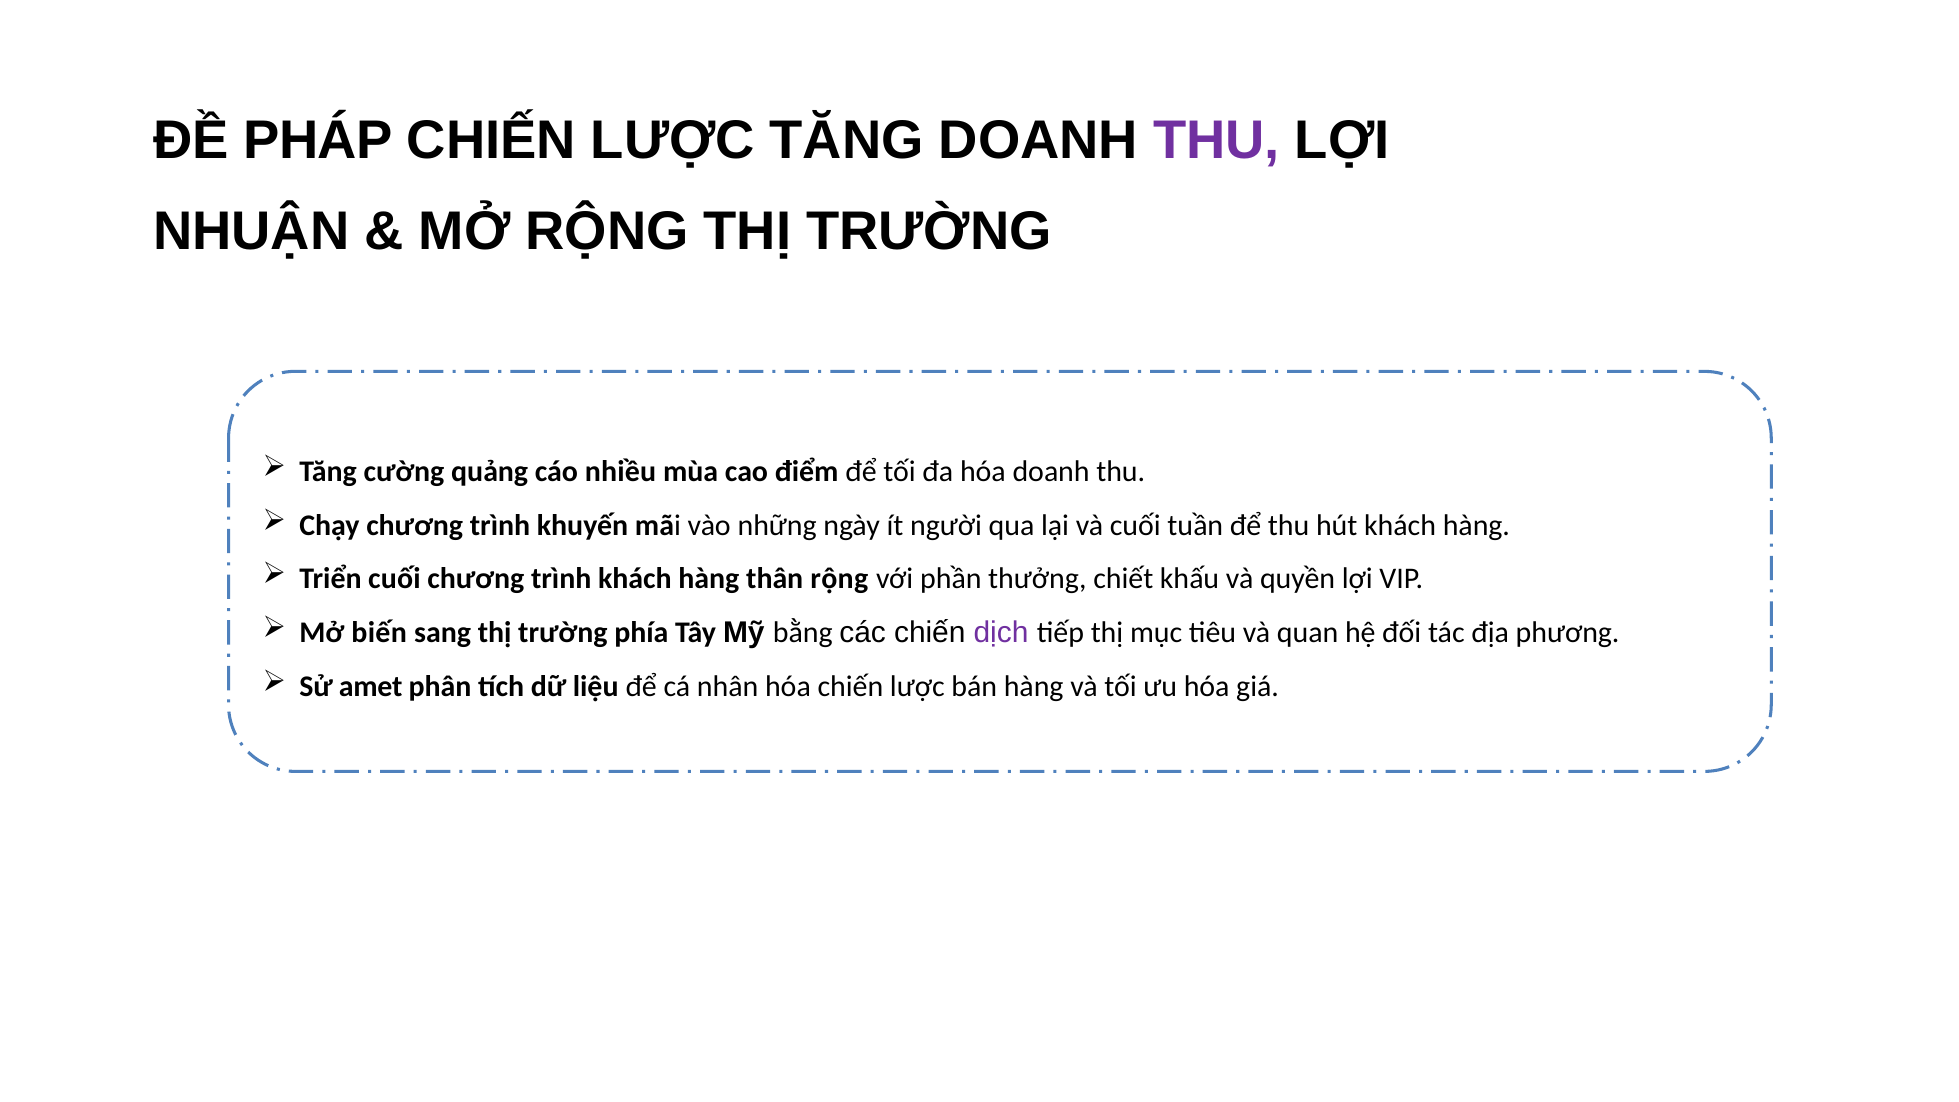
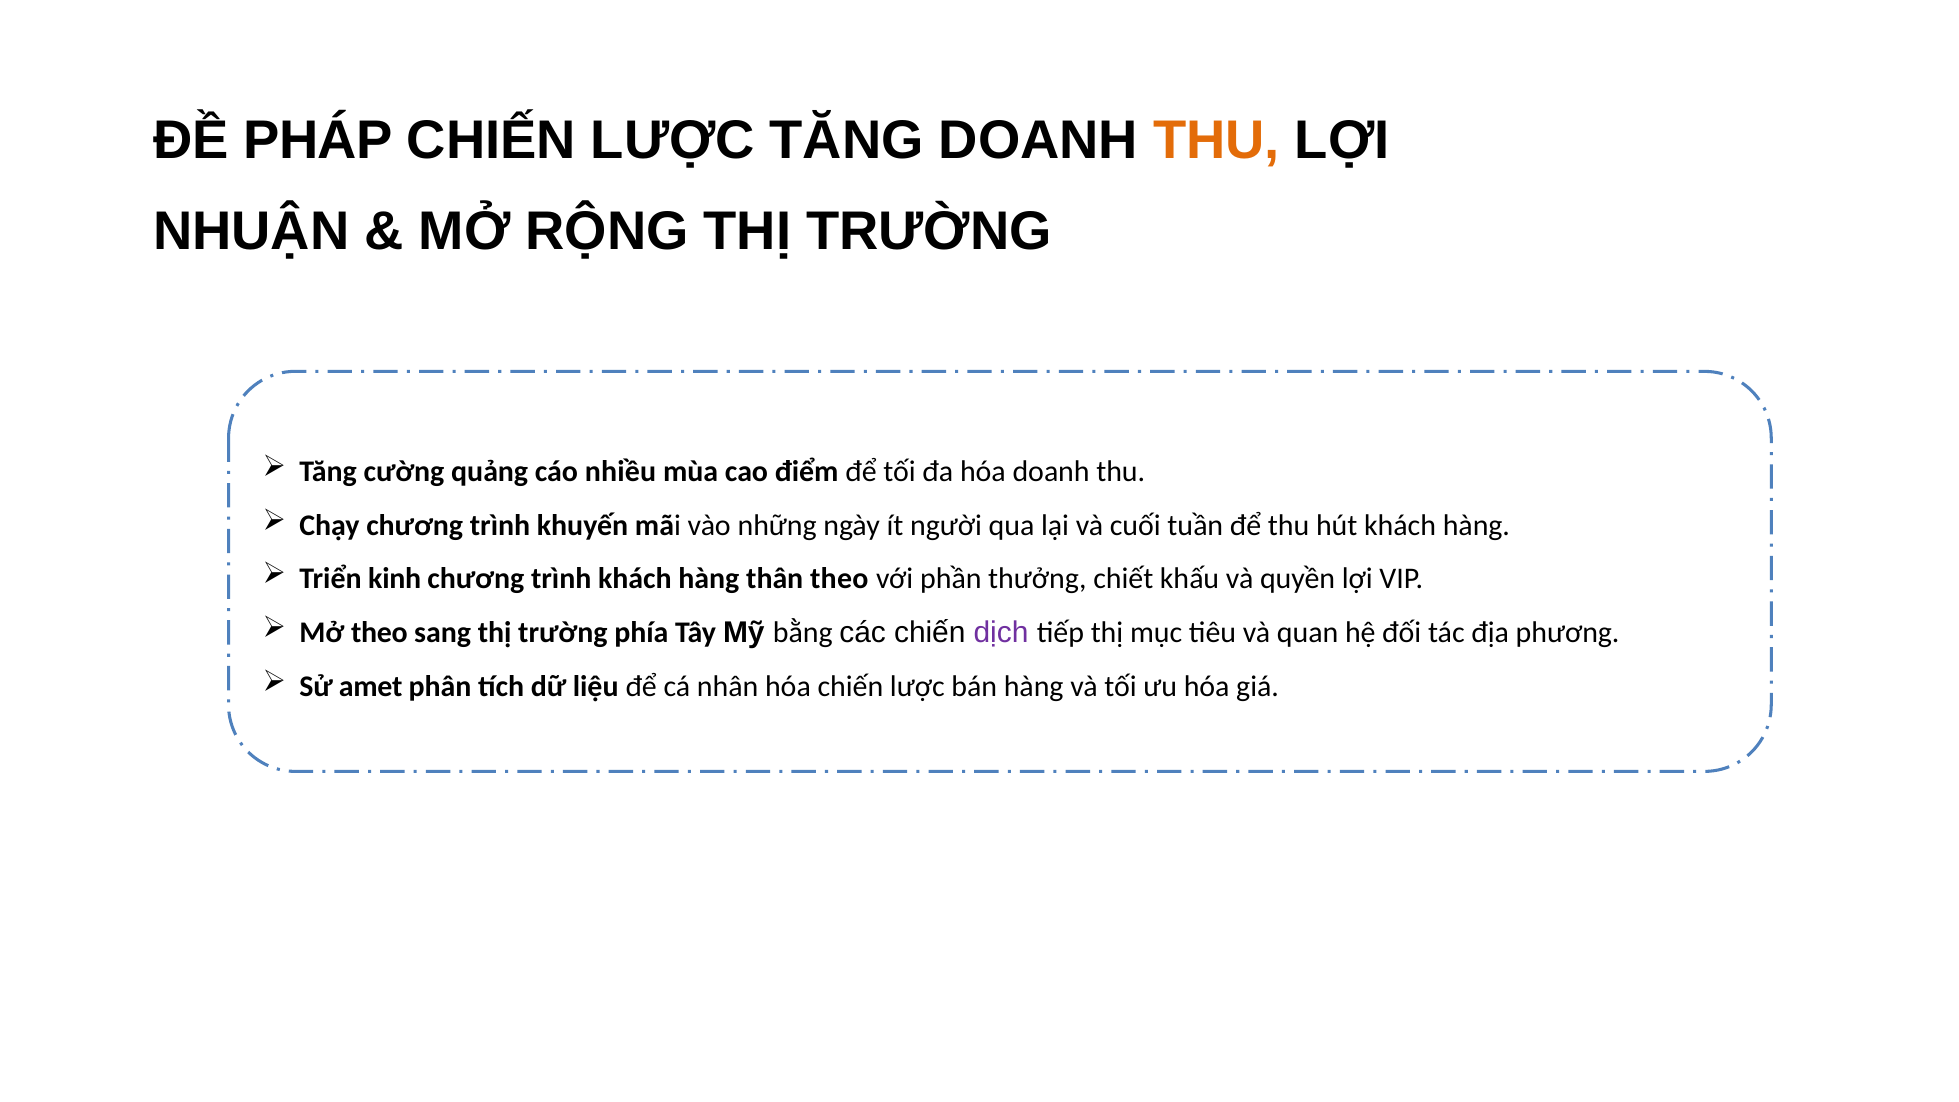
THU colour: purple -> orange (1216, 140)
Triển cuối: cuối -> kinh (395, 579)
thân rộng: rộng -> theo (839, 579)
Mở biến: biến -> theo (379, 633)
